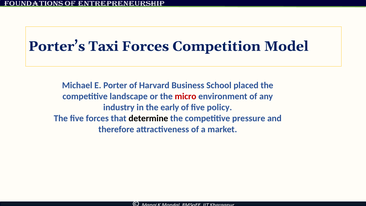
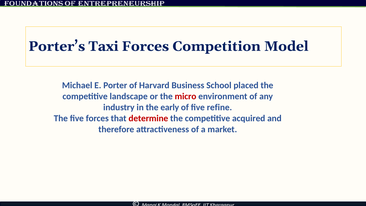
policy: policy -> refine (219, 107)
determine colour: black -> red (148, 118)
pressure: pressure -> acquired (249, 118)
